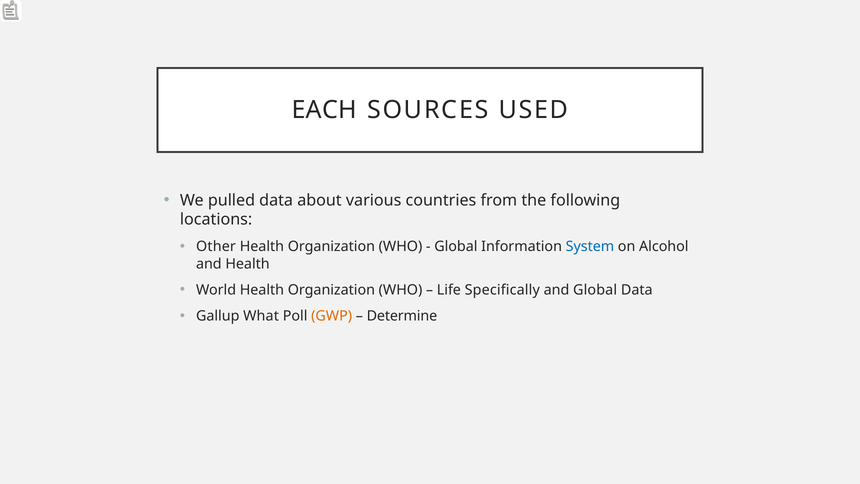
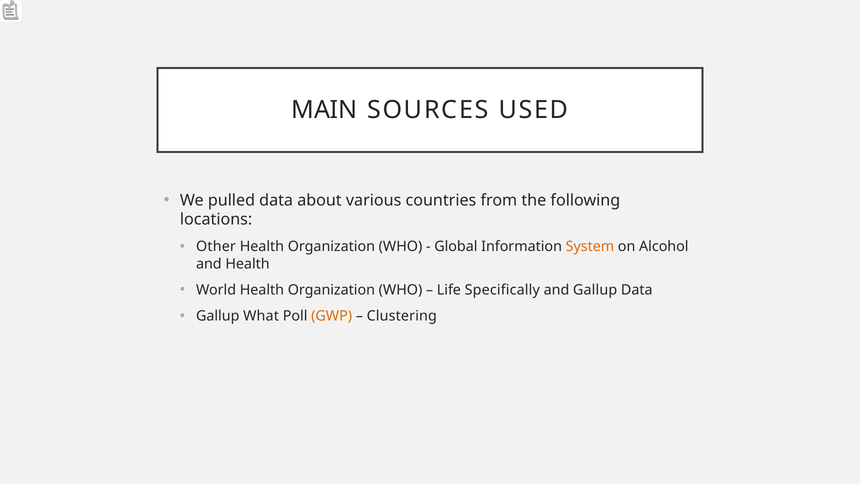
EACH: EACH -> MAIN (324, 110)
System colour: blue -> orange (590, 247)
and Global: Global -> Gallup (595, 290)
Determine: Determine -> Clustering (402, 316)
